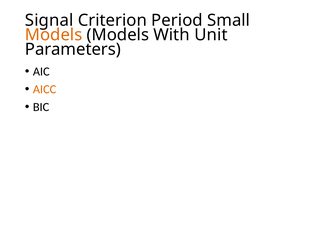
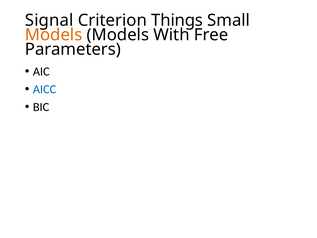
Period: Period -> Things (177, 20)
Unit: Unit -> Free (211, 35)
AICC colour: orange -> blue (45, 89)
